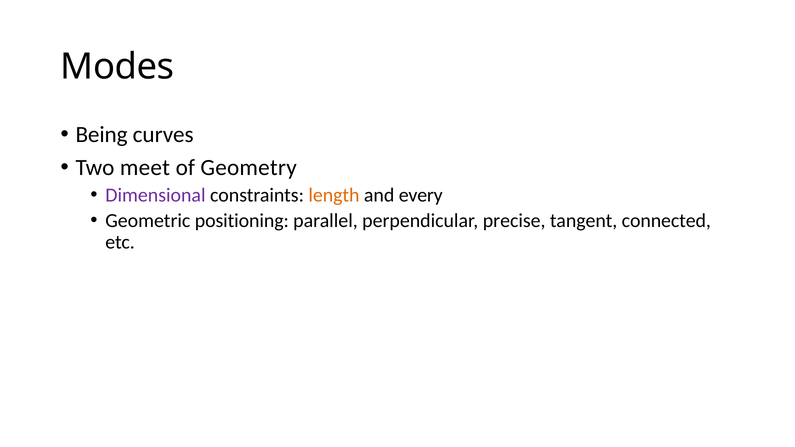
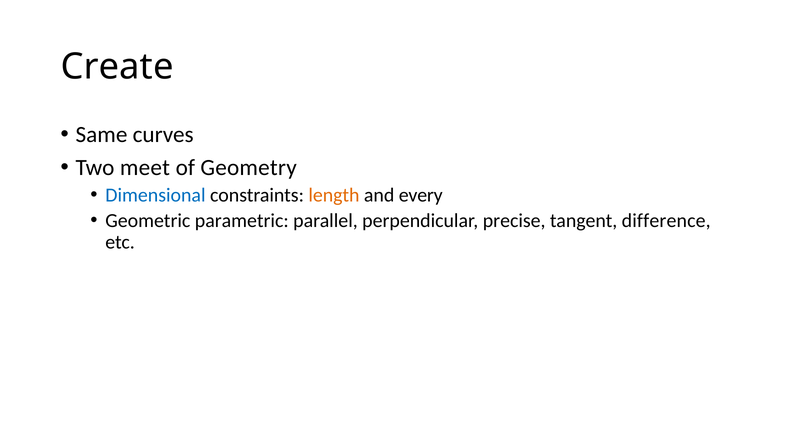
Modes: Modes -> Create (117, 67)
Being: Being -> Same (101, 134)
Dimensional colour: purple -> blue (155, 195)
positioning: positioning -> parametric (242, 221)
connected: connected -> difference (666, 221)
